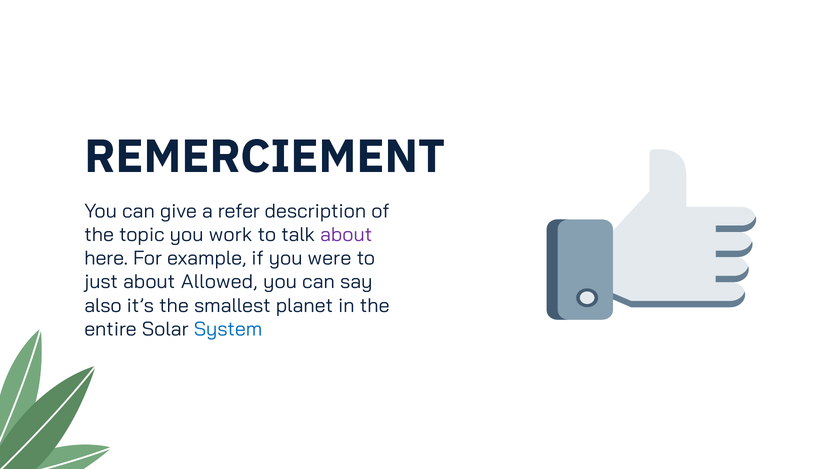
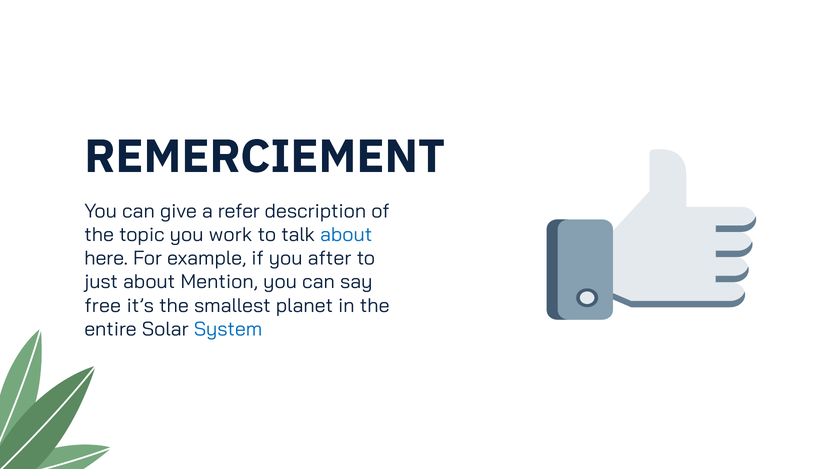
about colour: purple -> blue (346, 235)
were: were -> after (330, 258)
Allowed: Allowed -> Mention (219, 282)
also: also -> free (103, 306)
